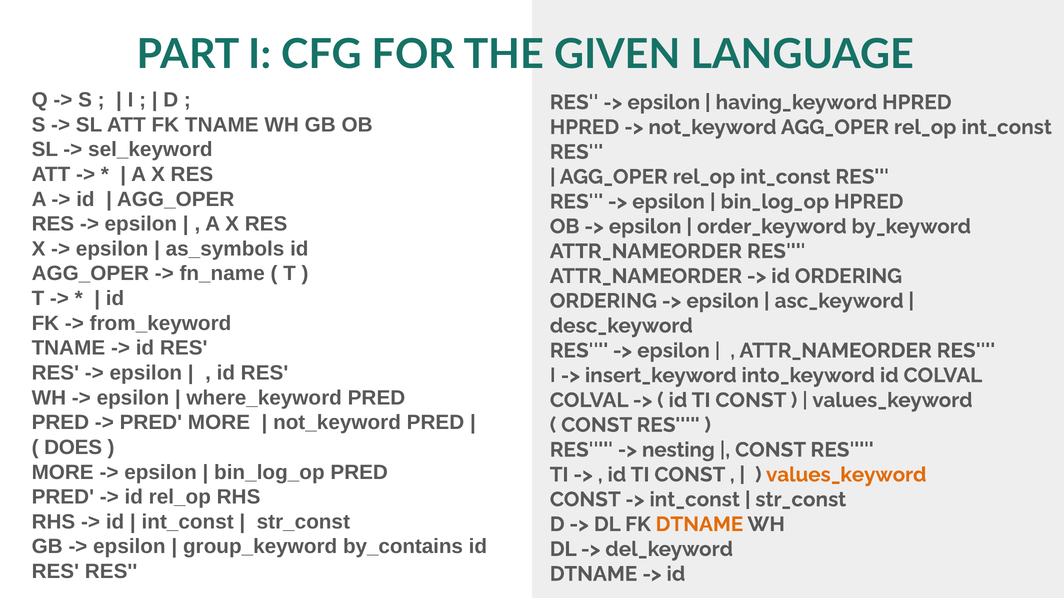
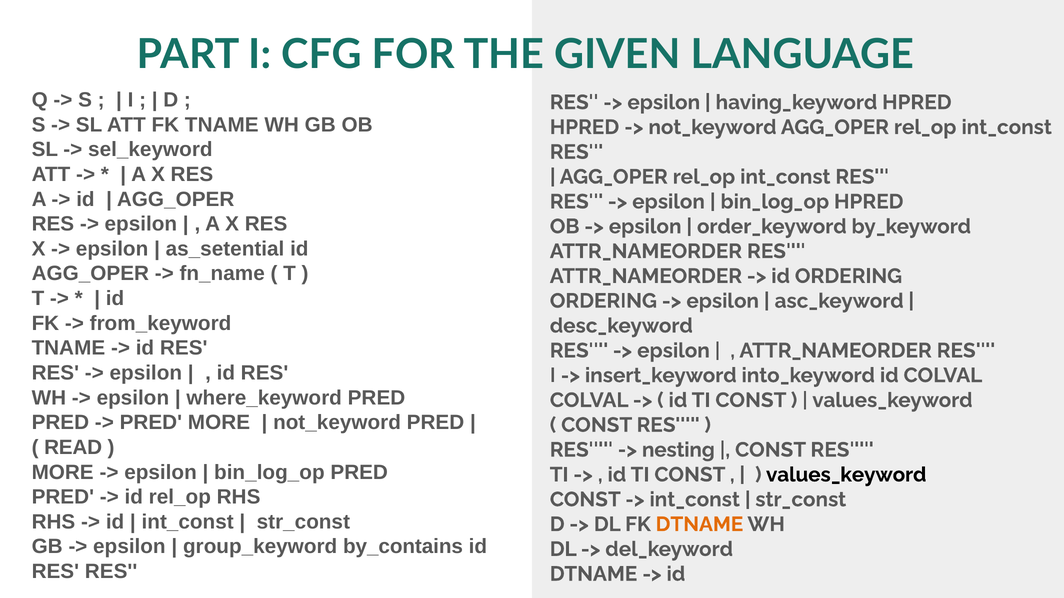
as_symbols: as_symbols -> as_setential (225, 249)
DOES: DOES -> READ (73, 448)
values_keyword colour: orange -> black (846, 475)
